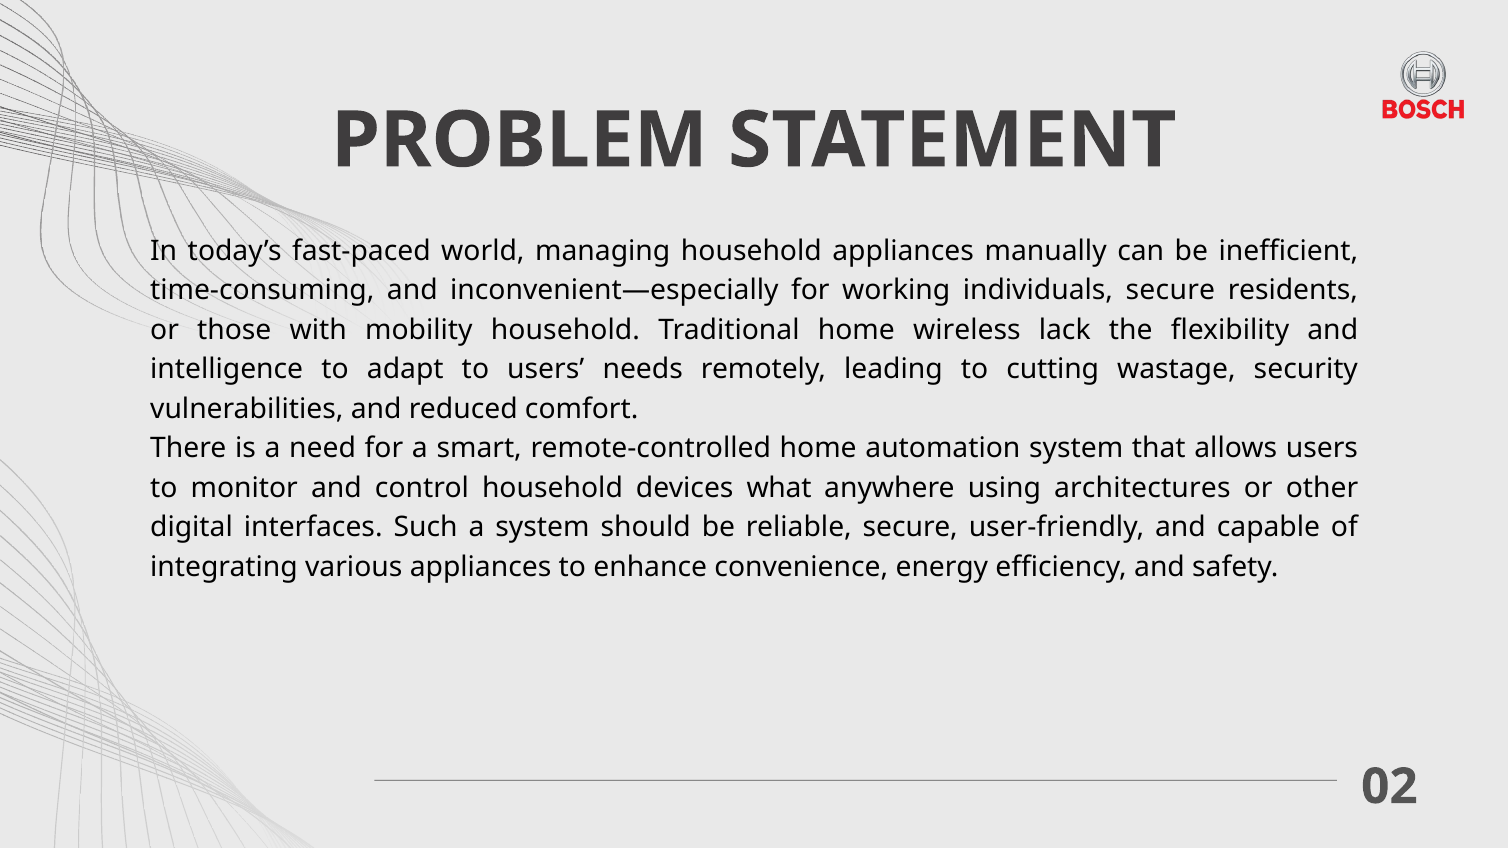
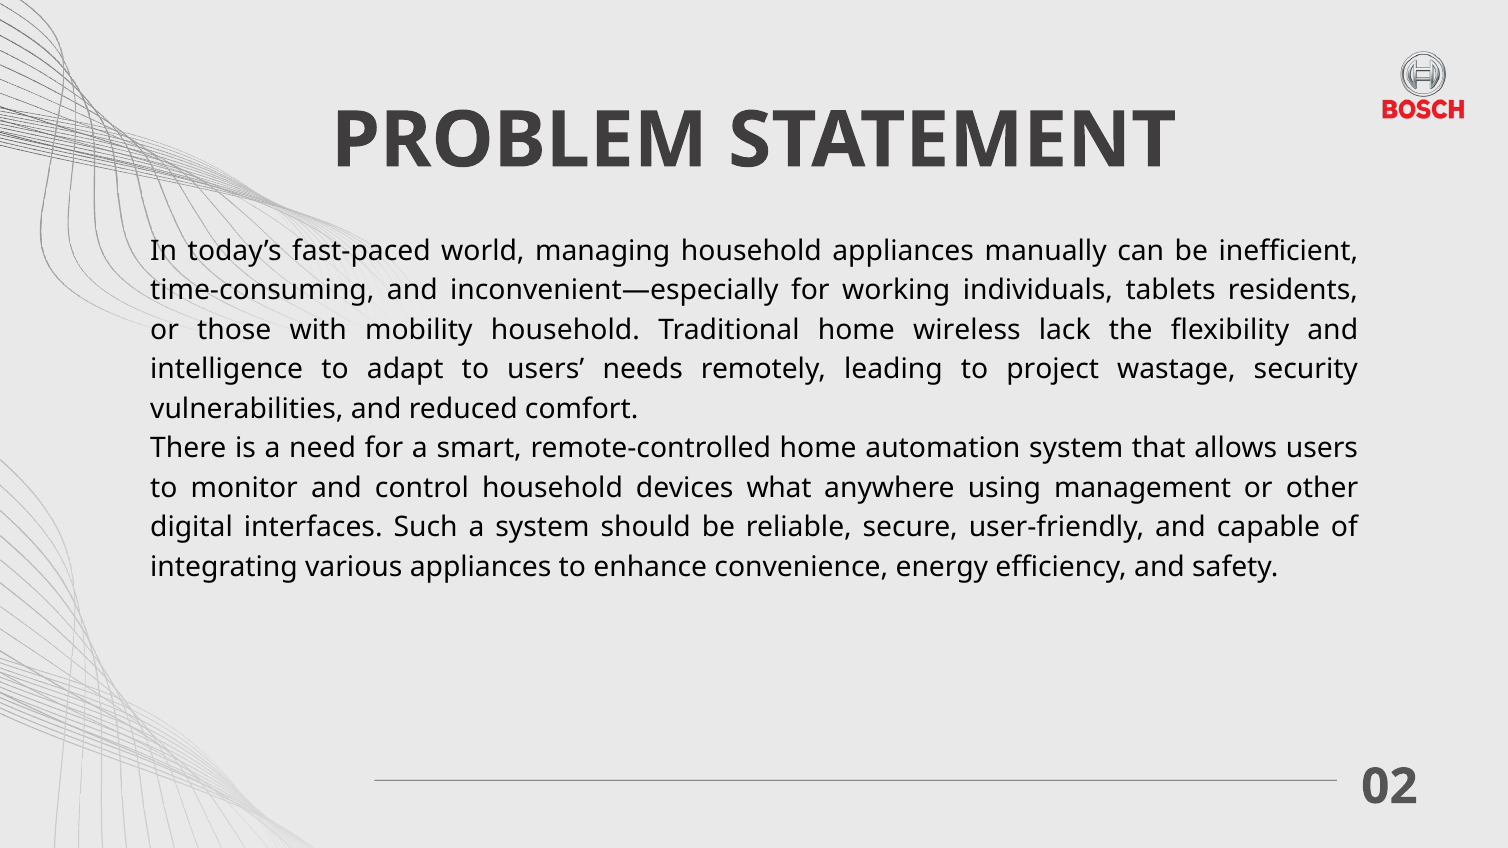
individuals secure: secure -> tablets (1171, 290)
cutting: cutting -> project (1053, 369)
architectures: architectures -> management (1143, 488)
